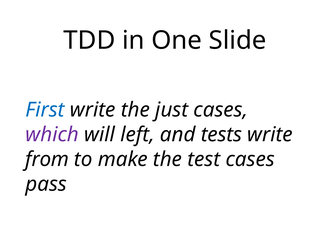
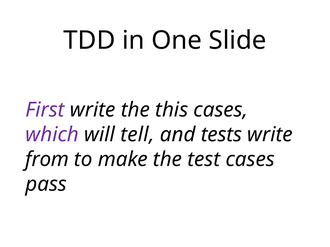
First colour: blue -> purple (45, 110)
just: just -> this (172, 110)
left: left -> tell (137, 135)
